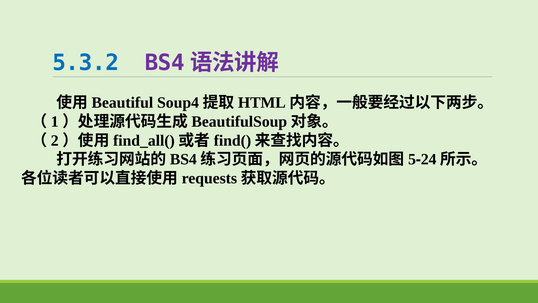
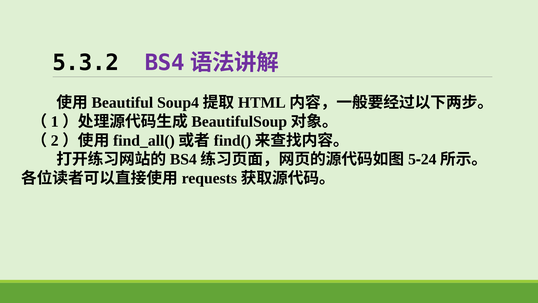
5.3.2 colour: blue -> black (86, 63)
